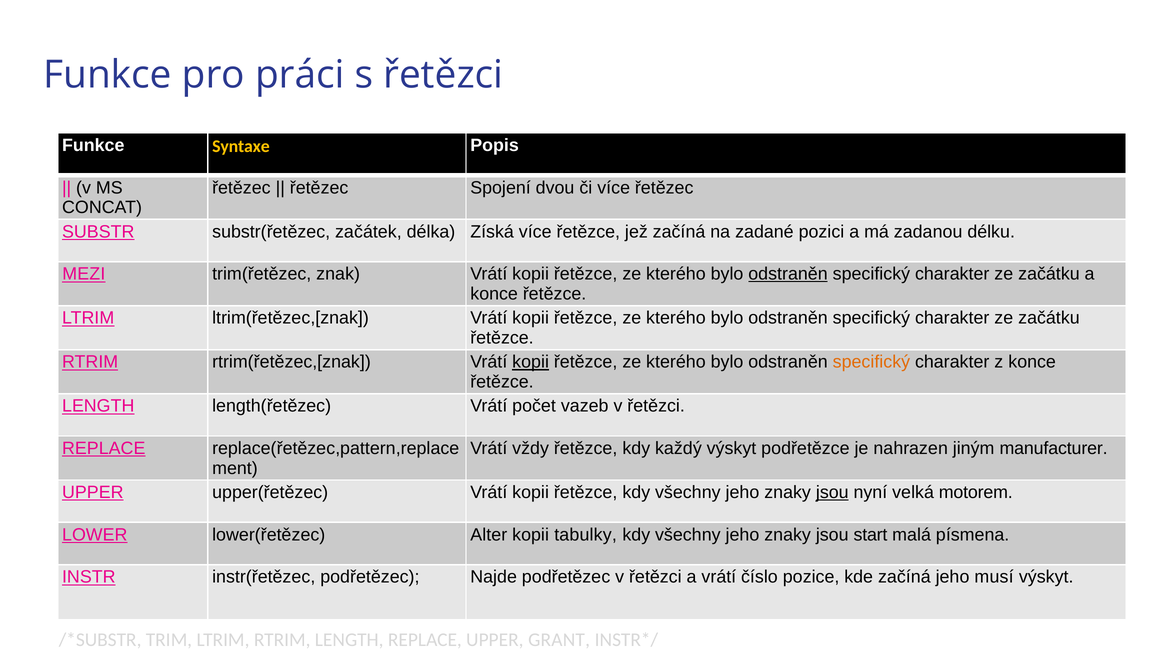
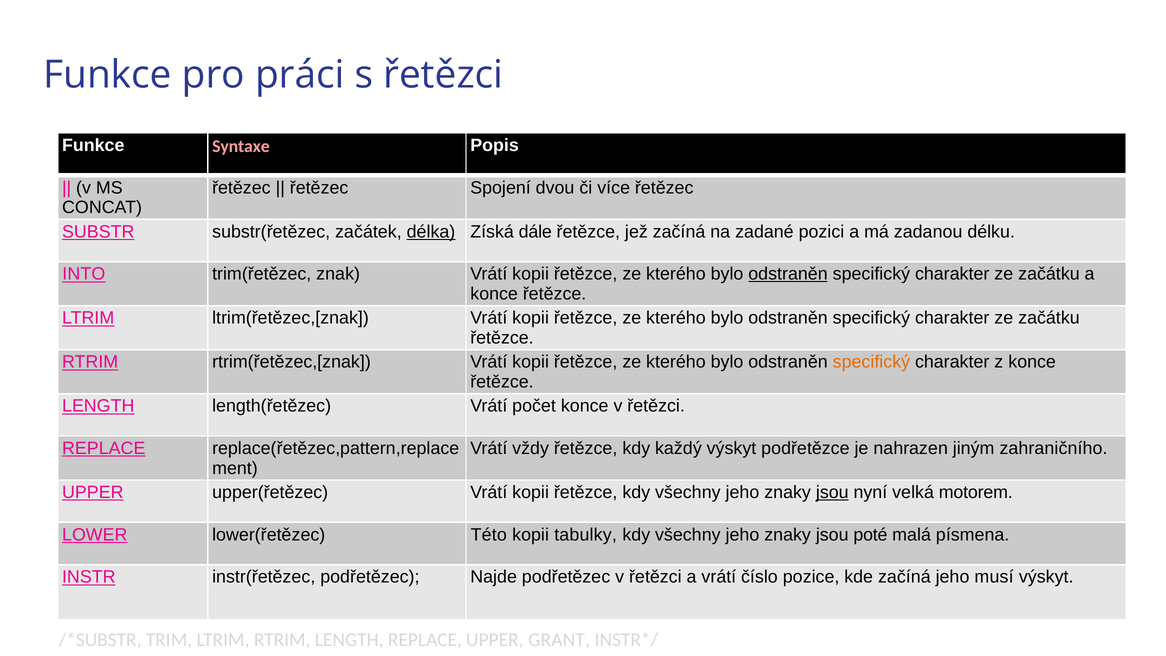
Syntaxe colour: yellow -> pink (241, 146)
délka underline: none -> present (431, 232)
Získá více: více -> dále (535, 232)
MEZI: MEZI -> INTO (84, 274)
kopii underline: present -> none (531, 362)
počet vazeb: vazeb -> konce (585, 406)
manufacturer: manufacturer -> zahraničního (1053, 448)
Alter: Alter -> Této (489, 535)
start: start -> poté (870, 535)
